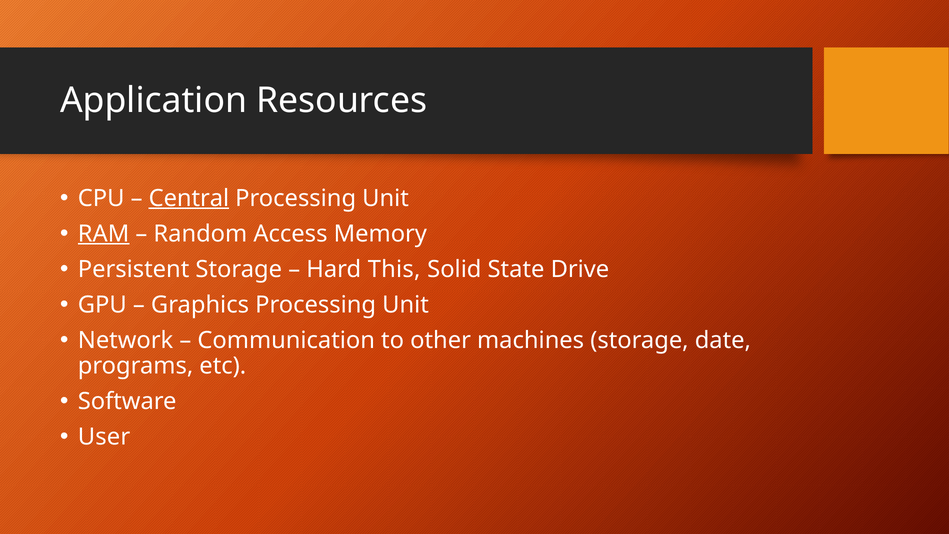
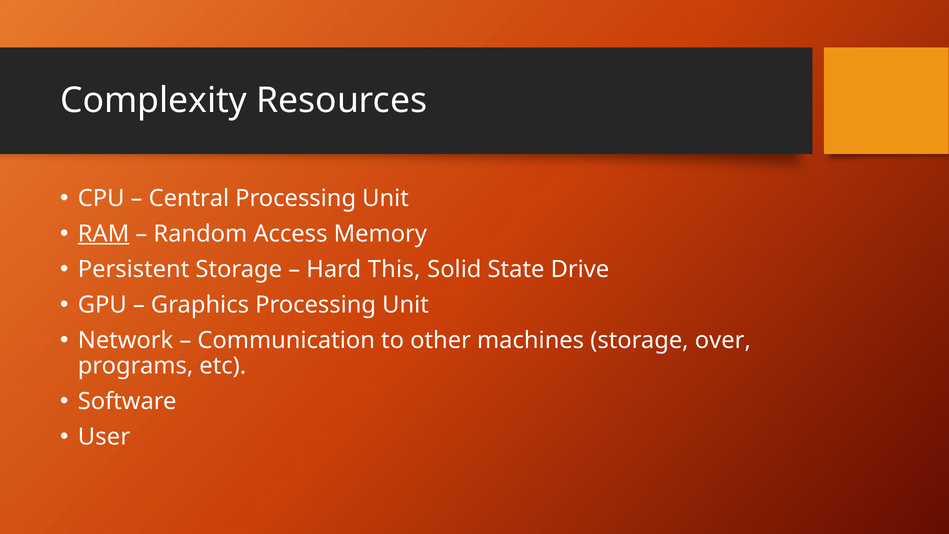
Application: Application -> Complexity (154, 100)
Central underline: present -> none (189, 198)
date: date -> over (723, 340)
